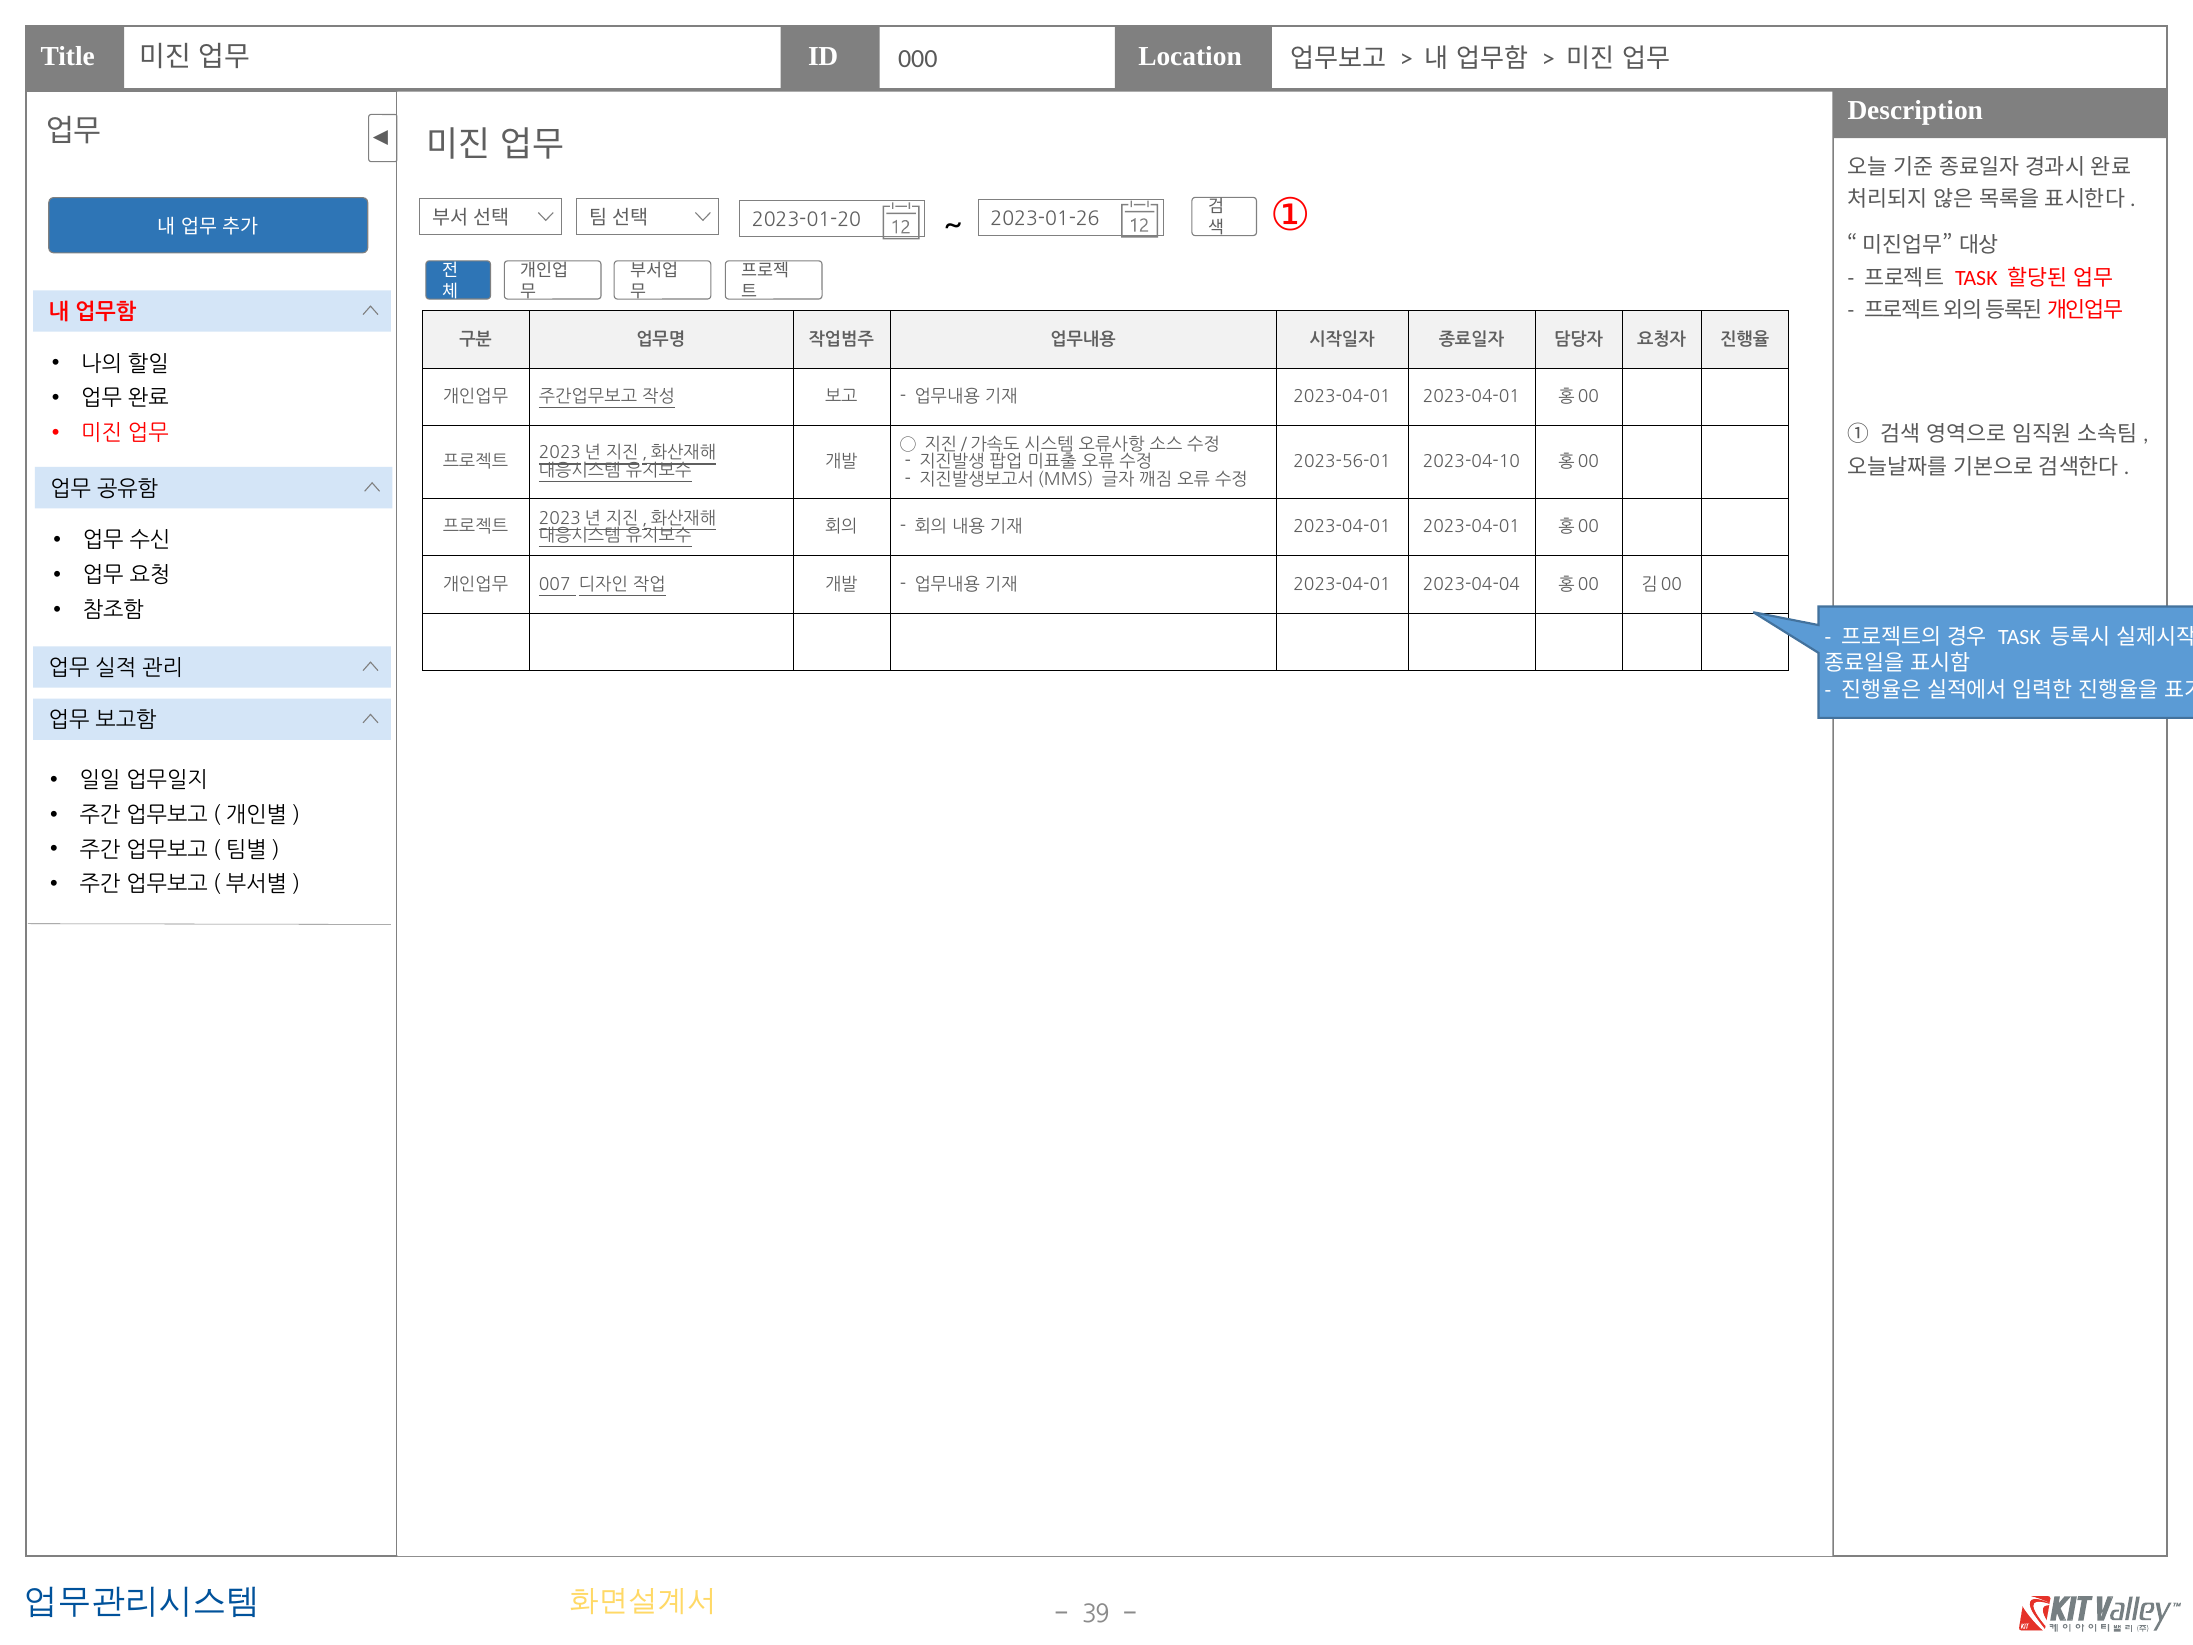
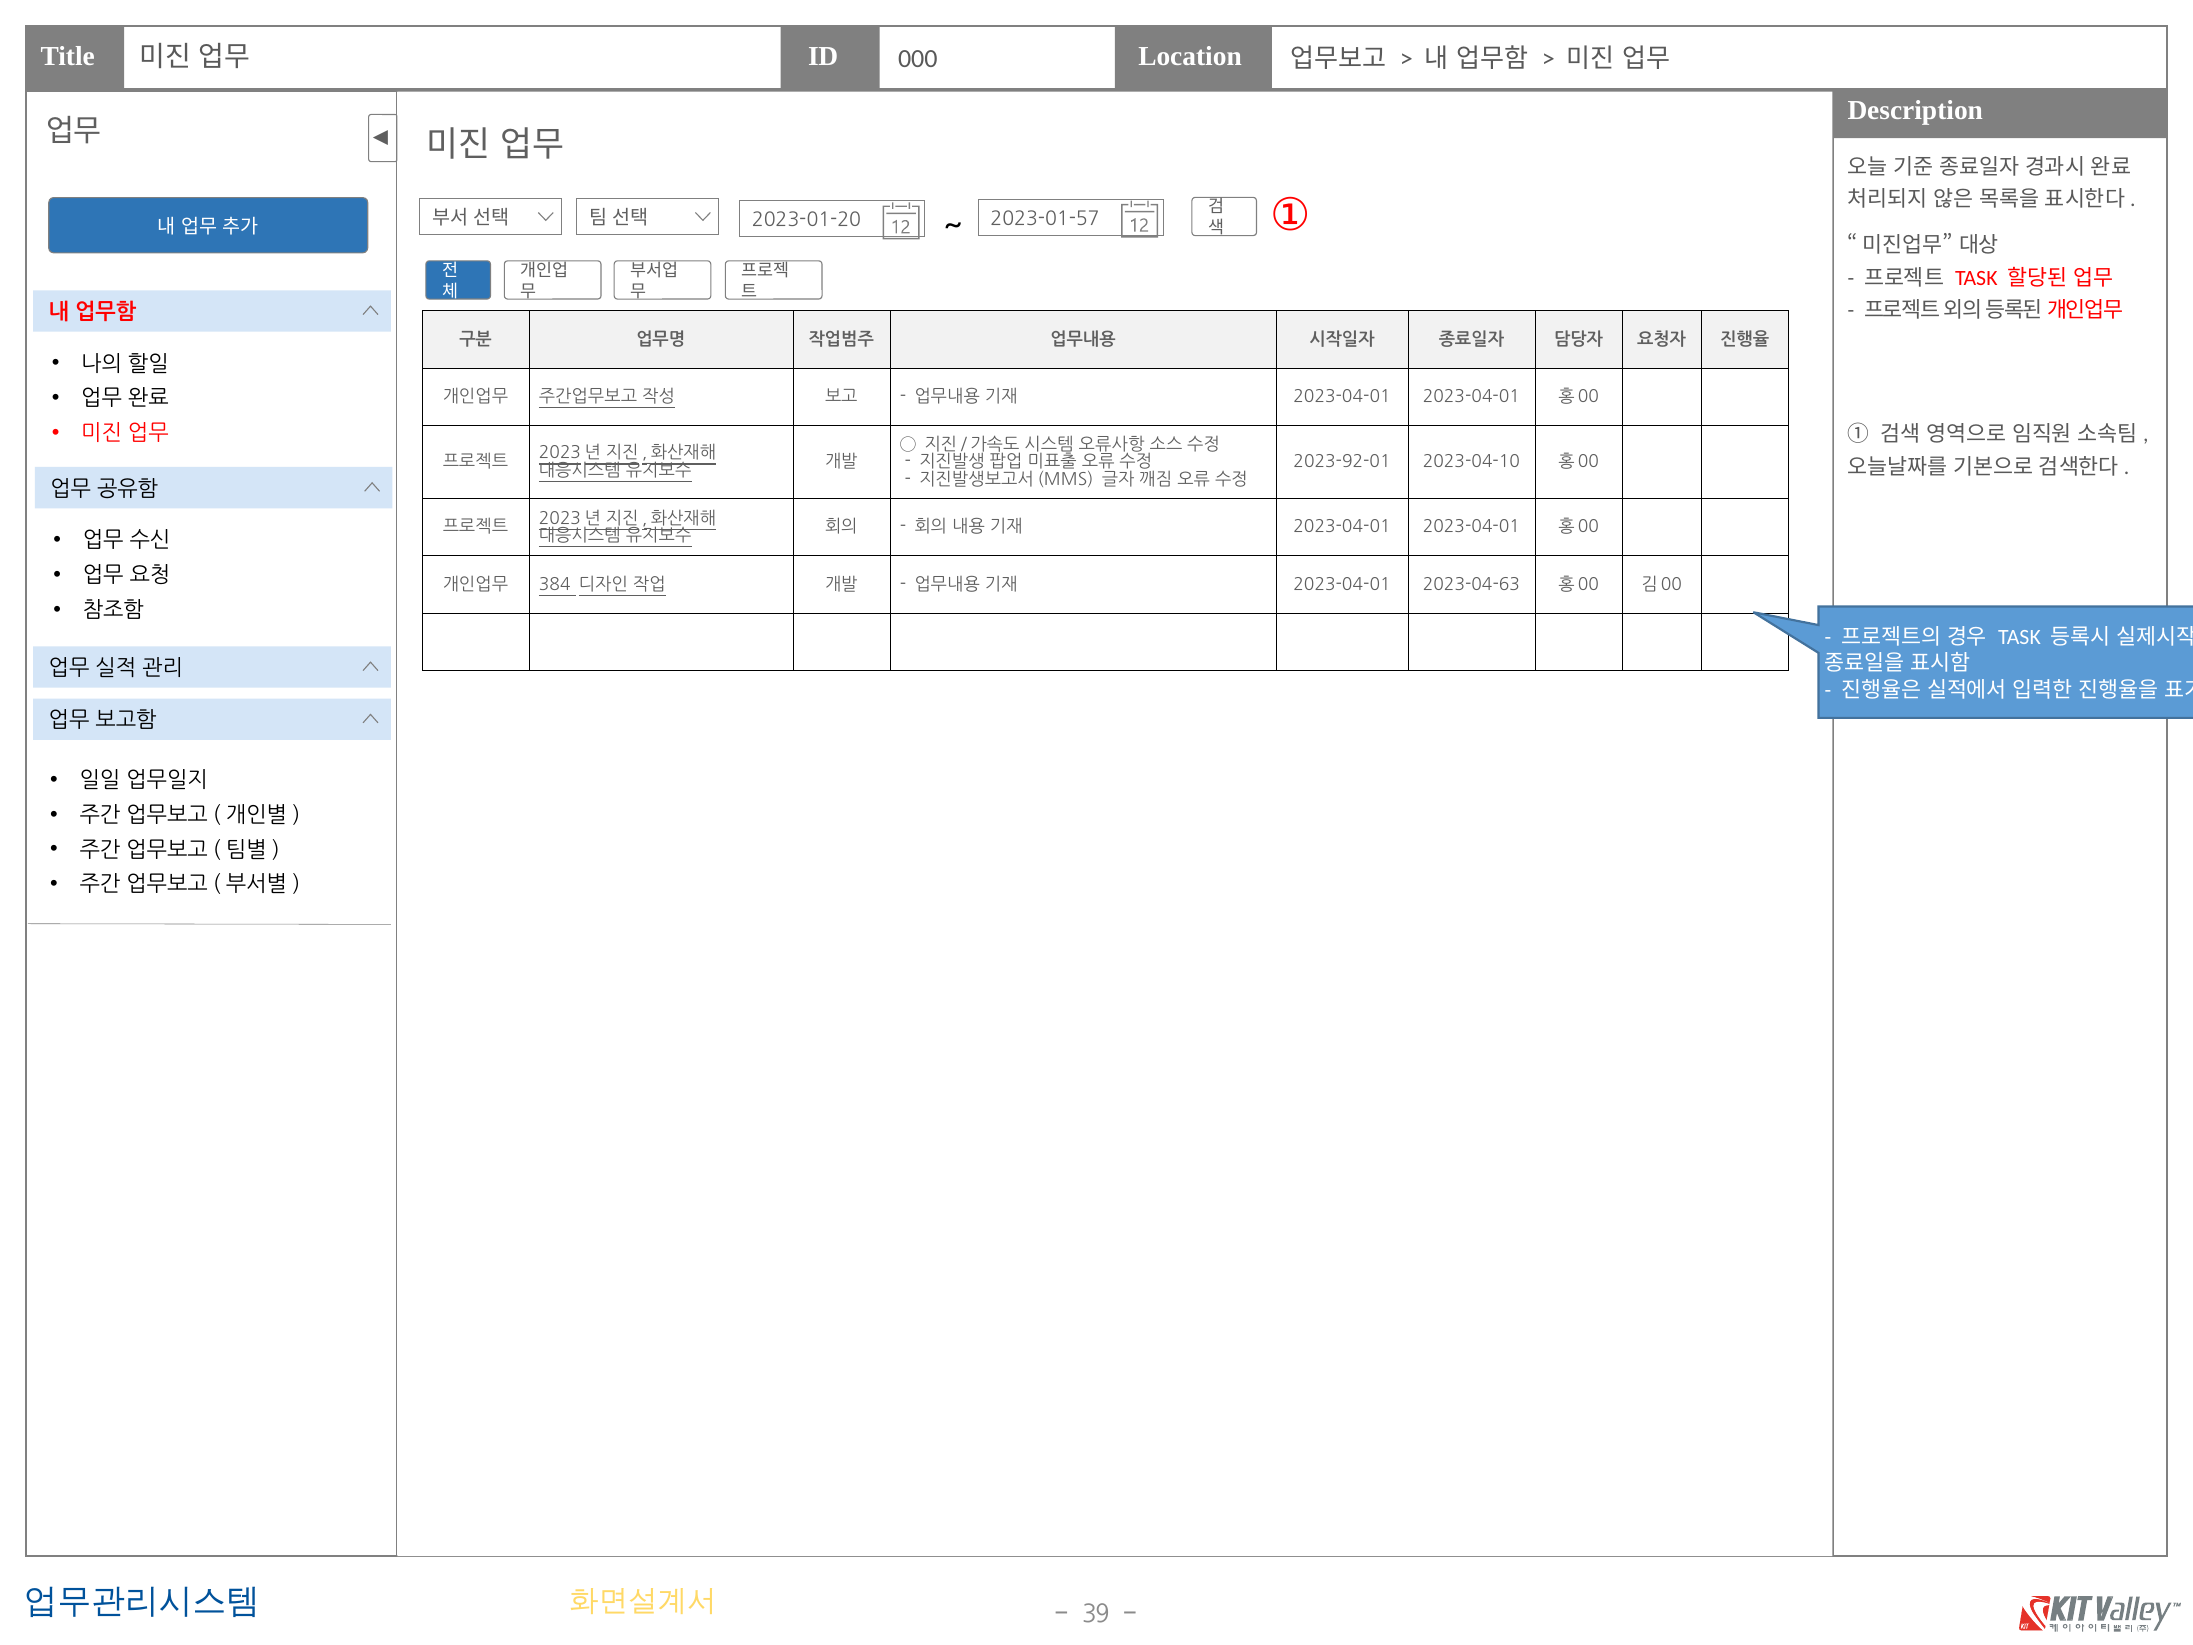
2023-01-26: 2023-01-26 -> 2023-01-57 (1045, 219)
2023-56-01: 2023-56-01 -> 2023-92-01 (1342, 462)
007: 007 -> 384 (555, 584)
2023-04-04: 2023-04-04 -> 2023-04-63 (1471, 584)
